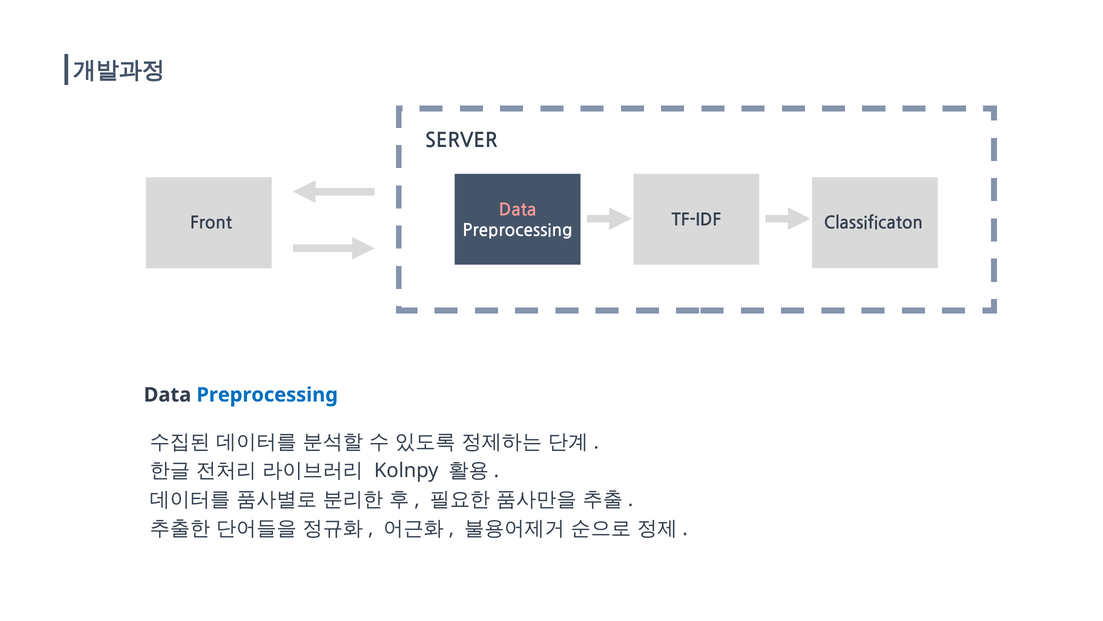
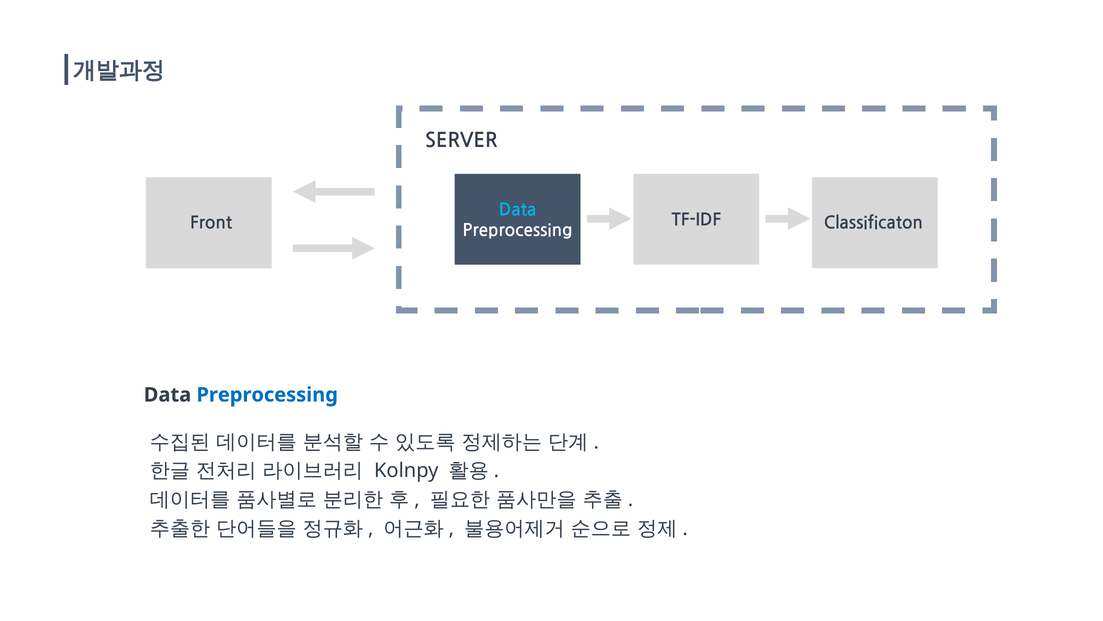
Data colour: pink -> light blue (518, 210)
